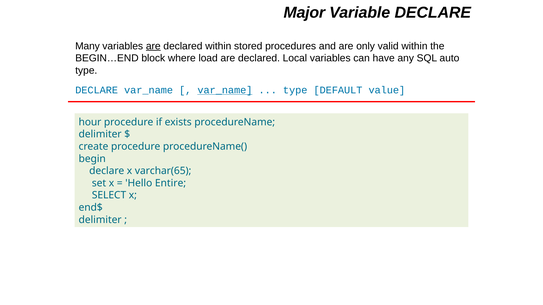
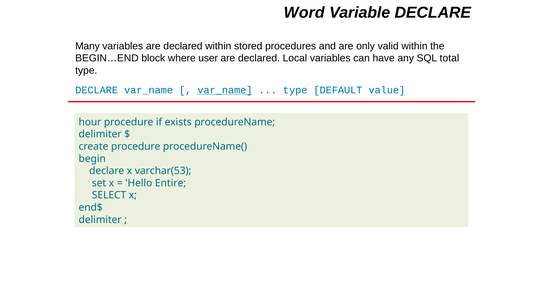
Major: Major -> Word (304, 13)
are underline: present -> none (153, 46)
load: load -> user (208, 58)
auto: auto -> total (449, 58)
varchar(65: varchar(65 -> varchar(53 (163, 171)
